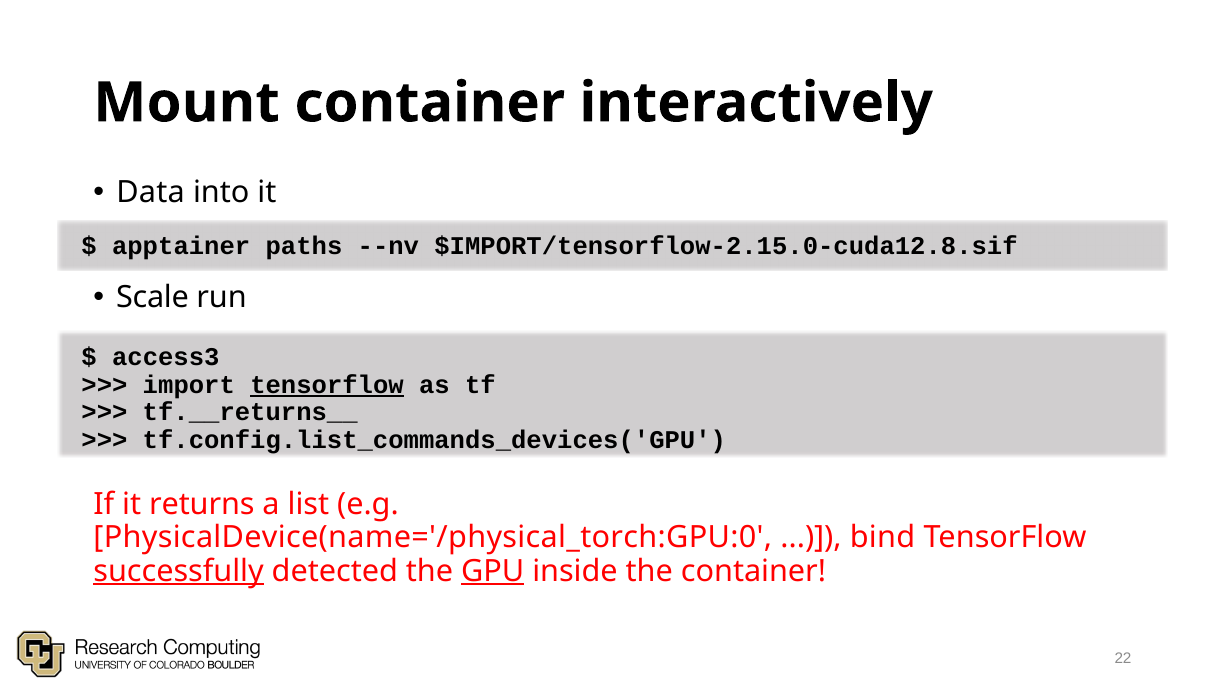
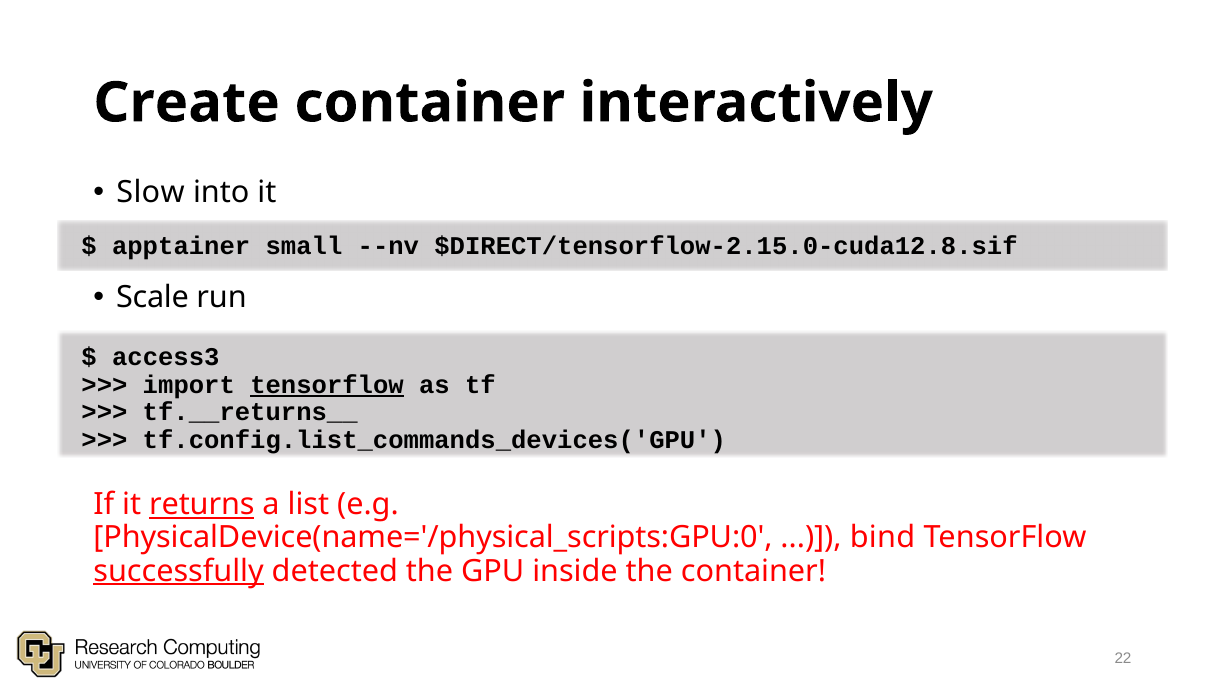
Mount: Mount -> Create (187, 103)
Data: Data -> Slow (151, 192)
paths: paths -> small (304, 246)
$IMPORT/tensorflow-2.15.0-cuda12.8.sif: $IMPORT/tensorflow-2.15.0-cuda12.8.sif -> $DIRECT/tensorflow-2.15.0-cuda12.8.sif (726, 246)
returns underline: none -> present (202, 505)
PhysicalDevice(name='/physical_torch:GPU:0: PhysicalDevice(name='/physical_torch:GPU:0 -> PhysicalDevice(name='/physical_scripts:GPU:0 (433, 538)
GPU underline: present -> none (493, 571)
